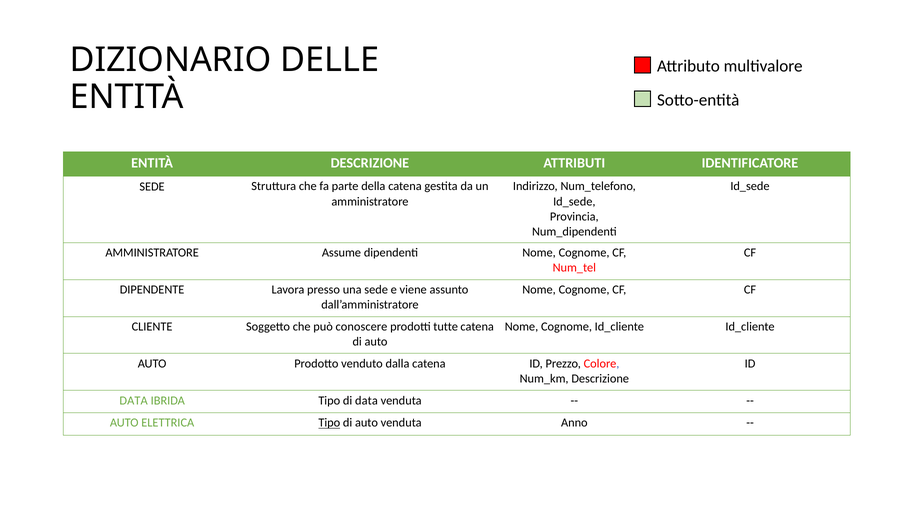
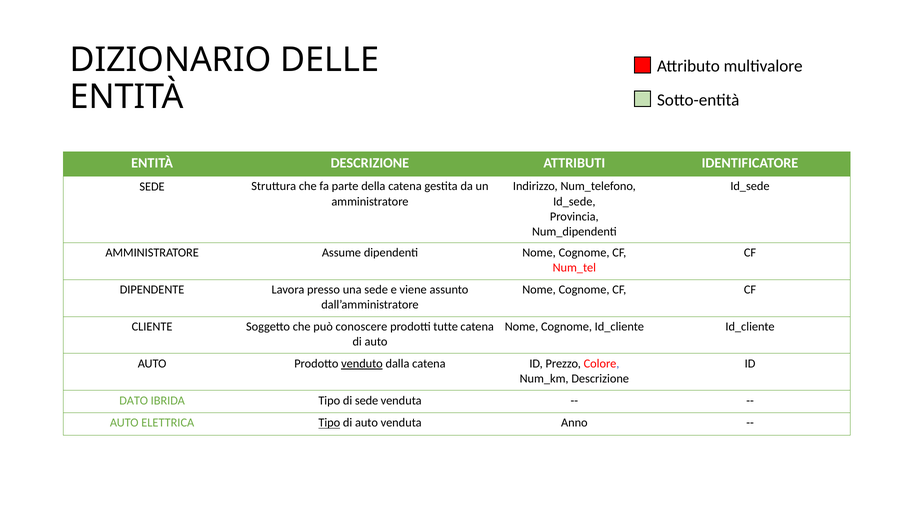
venduto underline: none -> present (362, 363)
DATA: DATA -> DATO (134, 400)
di data: data -> sede (367, 400)
